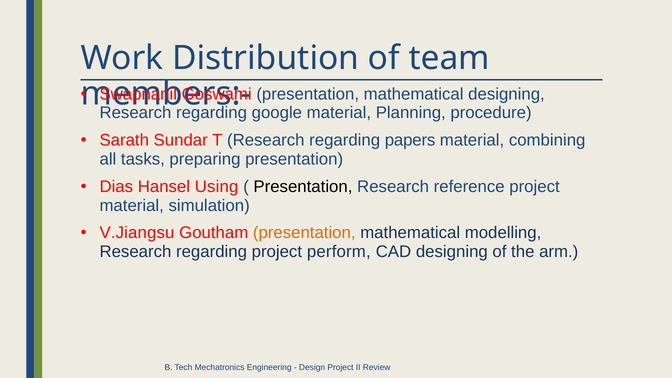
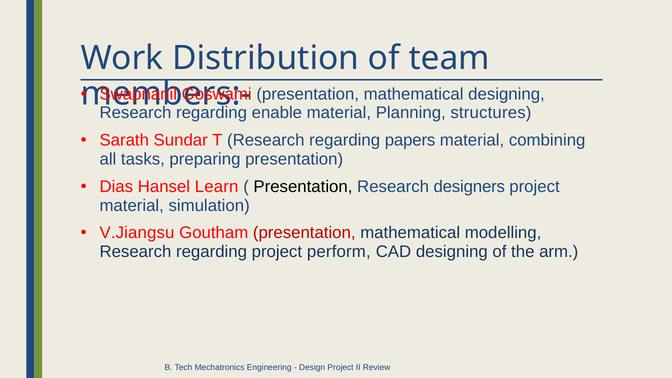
google: google -> enable (277, 113)
procedure: procedure -> structures (491, 113)
Using: Using -> Learn (217, 187)
reference: reference -> designers (469, 187)
presentation colour: orange -> red (304, 233)
